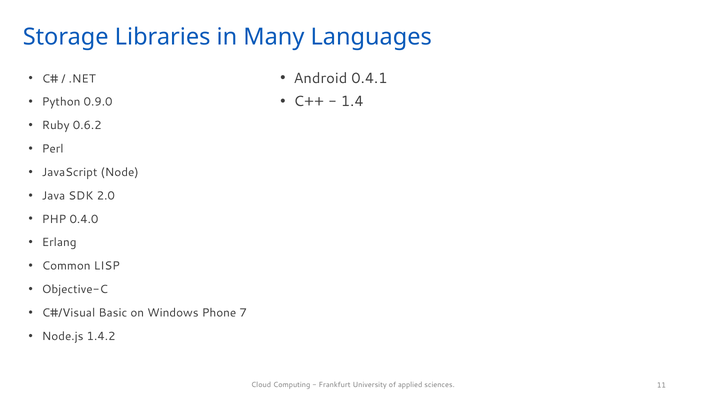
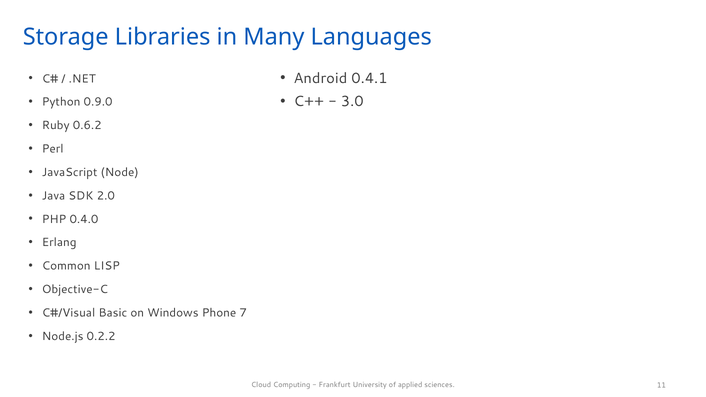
1.4: 1.4 -> 3.0 (352, 101)
1.4.2: 1.4.2 -> 0.2.2 (101, 336)
